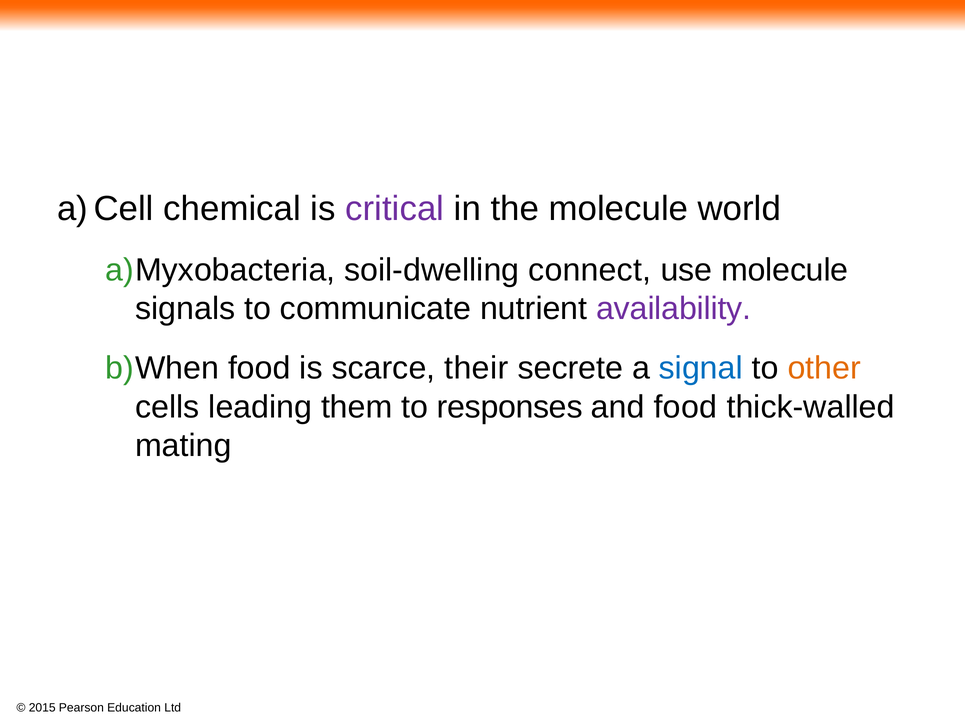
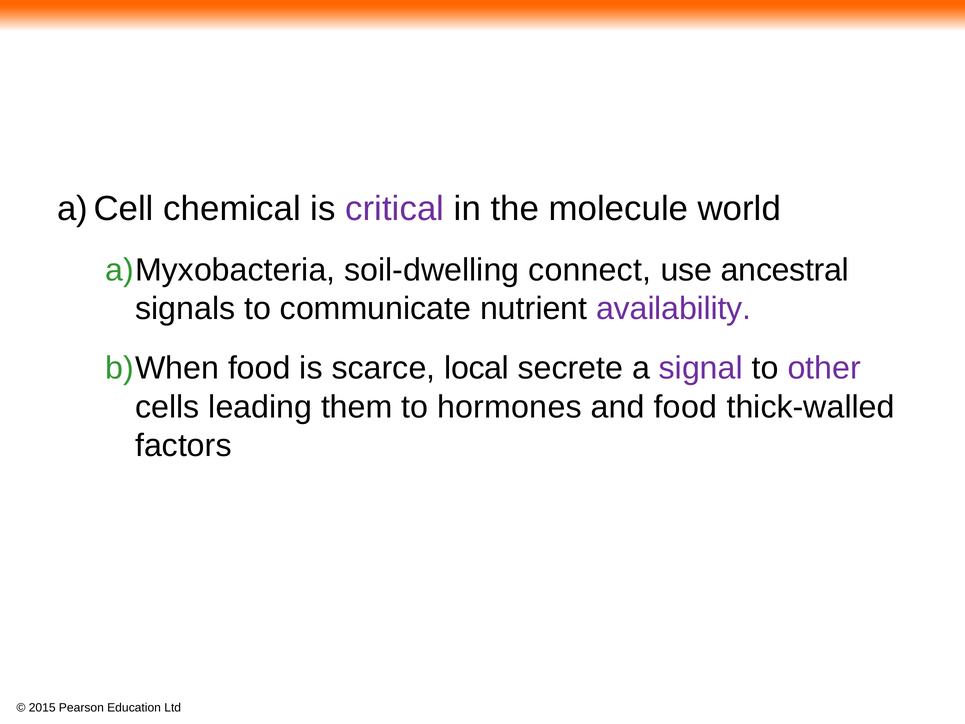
use molecule: molecule -> ancestral (785, 270)
their: their -> local (477, 368)
signal colour: blue -> purple (701, 368)
other colour: orange -> purple (824, 368)
responses: responses -> hormones (509, 407)
mating: mating -> factors (183, 445)
